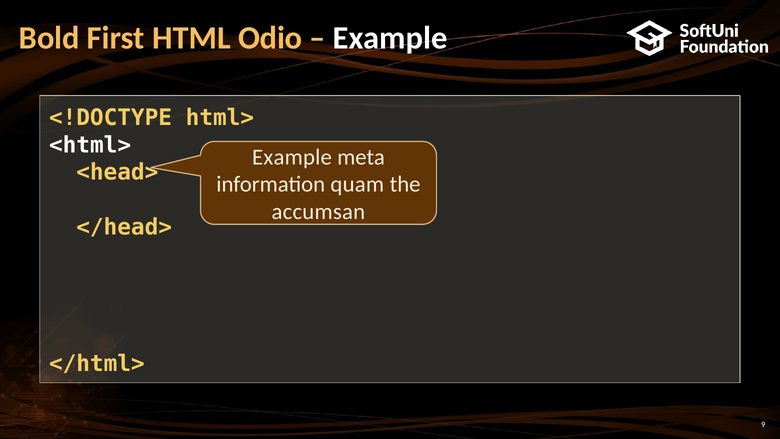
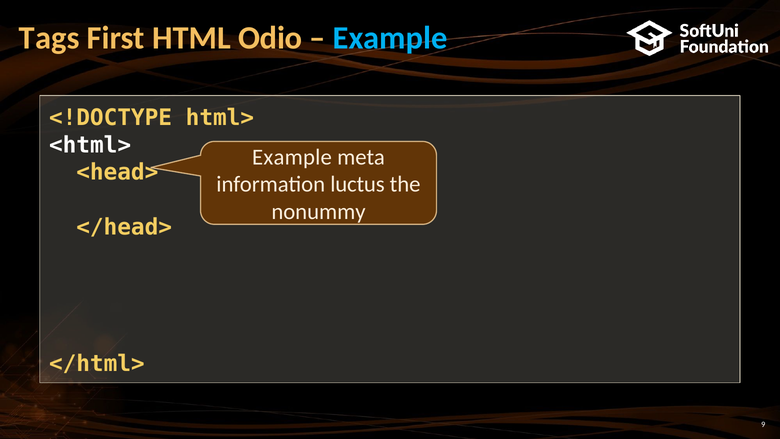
Bold: Bold -> Tags (49, 38)
Example colour: white -> light blue (390, 38)
quam: quam -> luctus (357, 184)
accumsan: accumsan -> nonummy (318, 212)
